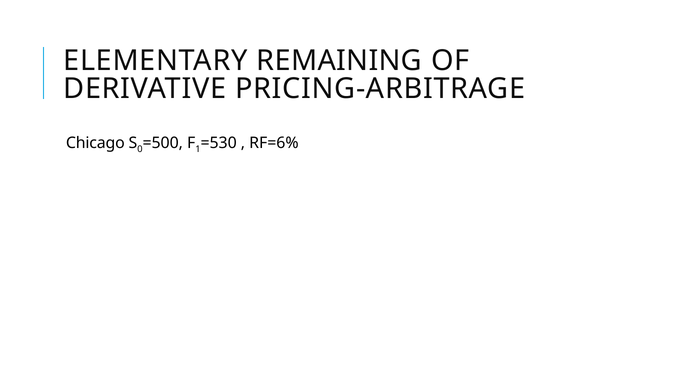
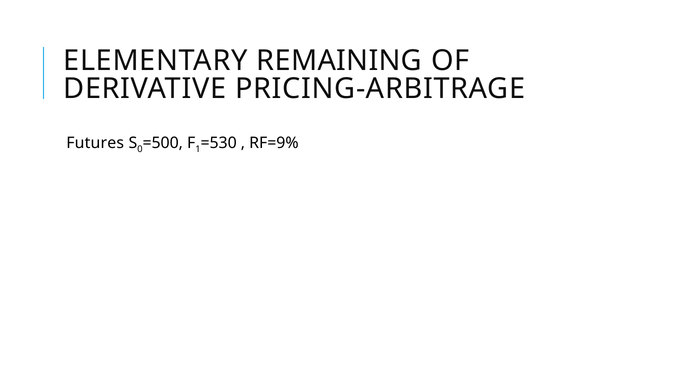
Chicago: Chicago -> Futures (95, 143)
RF=6%: RF=6% -> RF=9% (274, 143)
